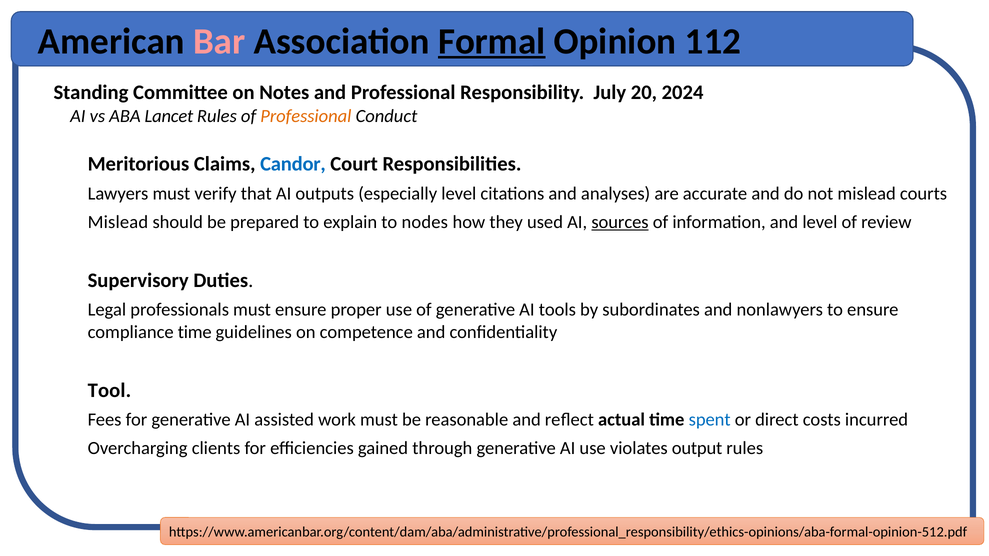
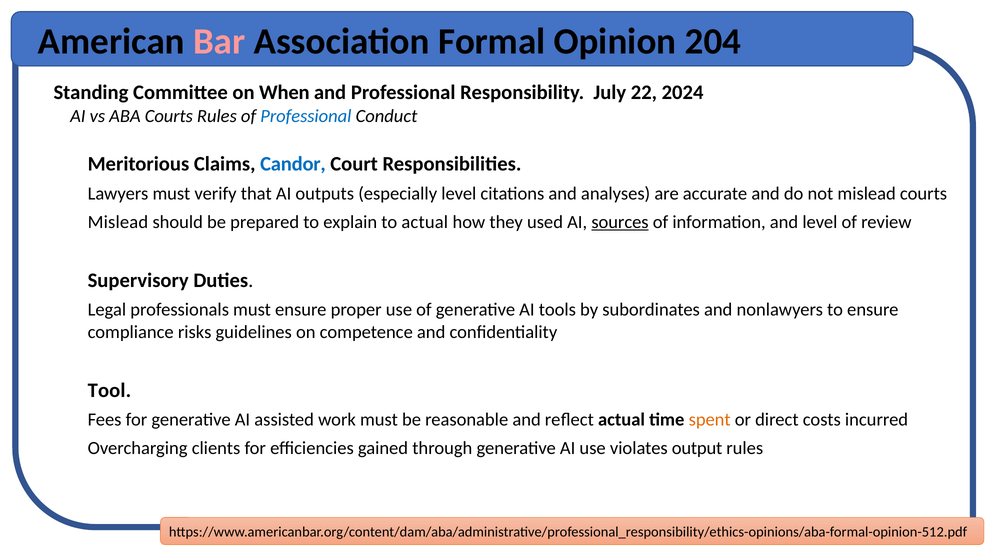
Formal underline: present -> none (492, 41)
112: 112 -> 204 (713, 41)
Notes: Notes -> When (284, 93)
20: 20 -> 22 (644, 93)
ABA Lancet: Lancet -> Courts (169, 116)
Professional colour: orange -> blue (306, 116)
to nodes: nodes -> actual (425, 222)
compliance time: time -> risks (195, 332)
spent colour: blue -> orange (710, 420)
